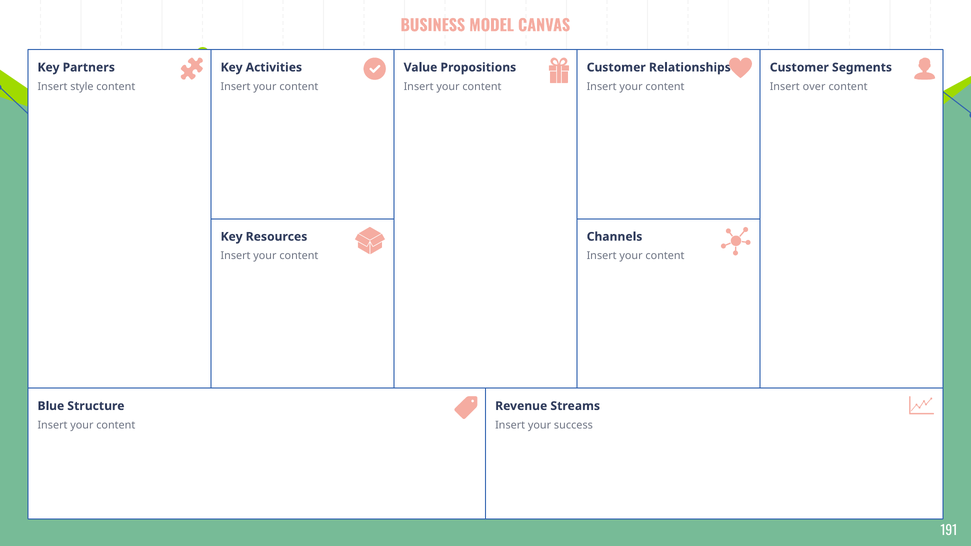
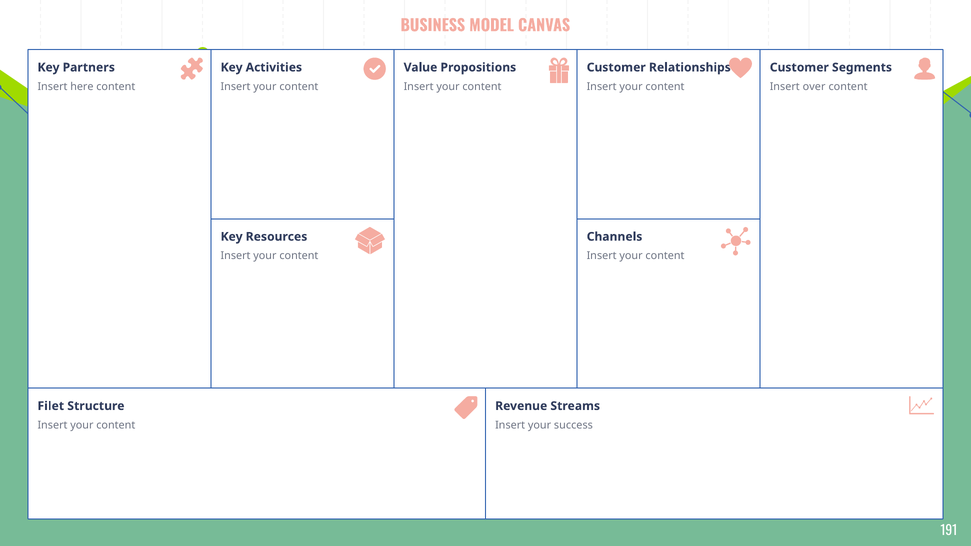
style: style -> here (82, 87)
Blue: Blue -> Filet (51, 406)
